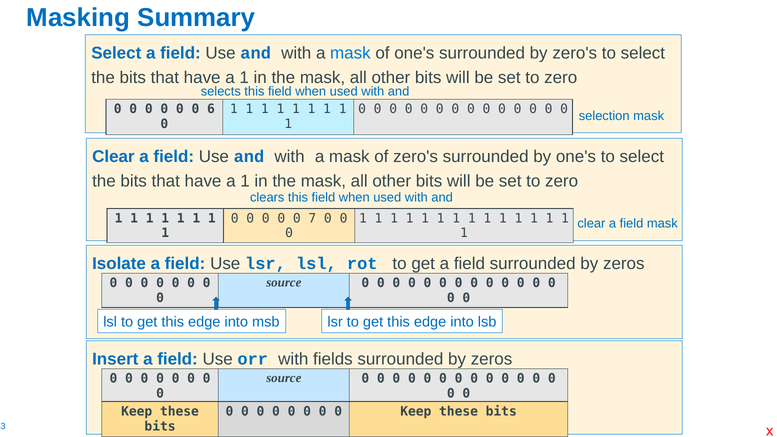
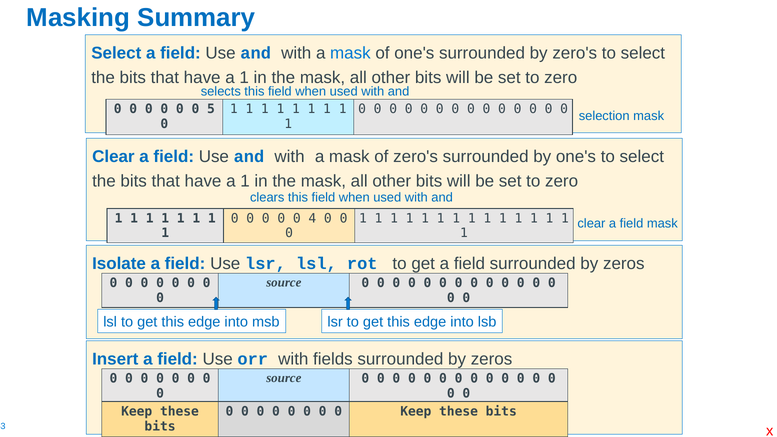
6: 6 -> 5 (211, 109)
7: 7 -> 4 (312, 218)
